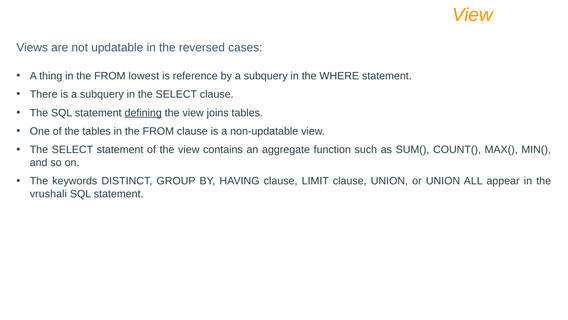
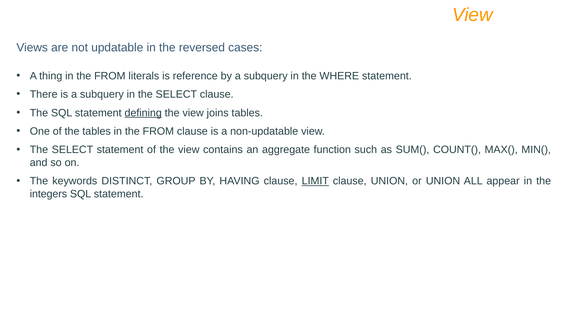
lowest: lowest -> literals (144, 76)
LIMIT underline: none -> present (315, 181)
vrushali: vrushali -> integers (48, 194)
